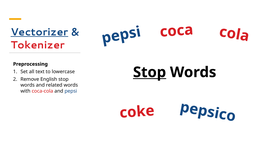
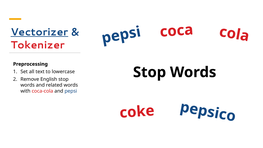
Stop underline: present -> none (150, 72)
